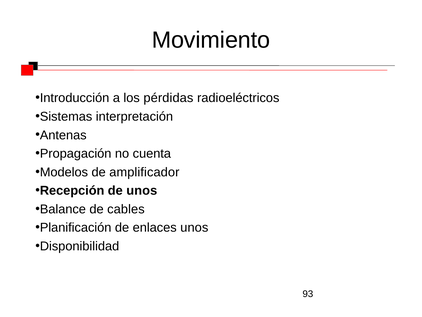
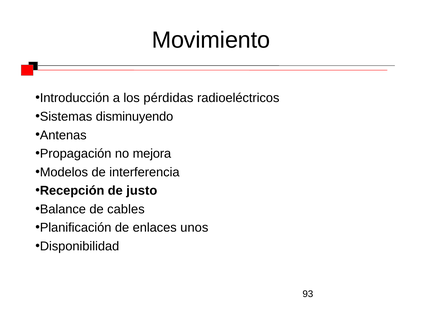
interpretación: interpretación -> disminuyendo (135, 116)
cuenta: cuenta -> mejora (152, 153)
amplificador: amplificador -> interferencia (144, 172)
de unos: unos -> justo (142, 190)
